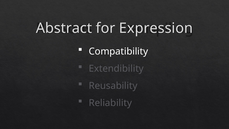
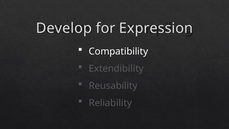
Abstract: Abstract -> Develop (64, 28)
